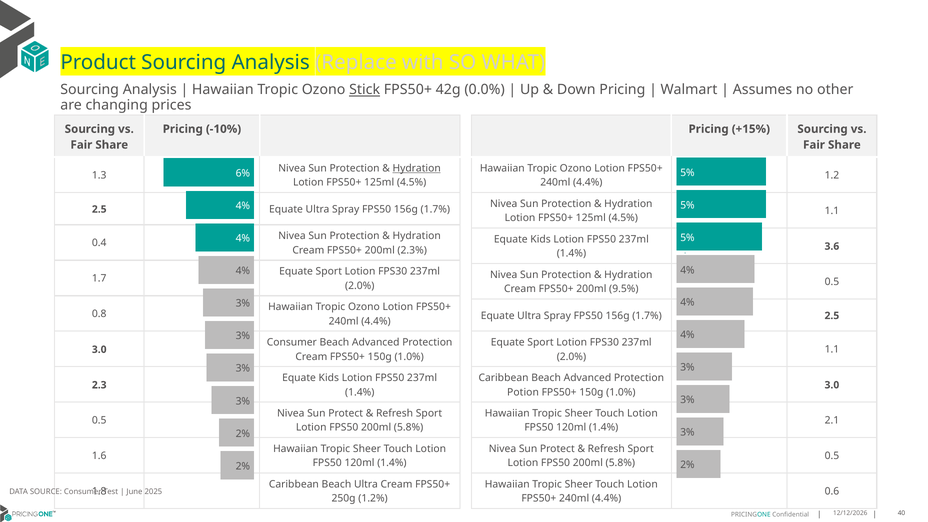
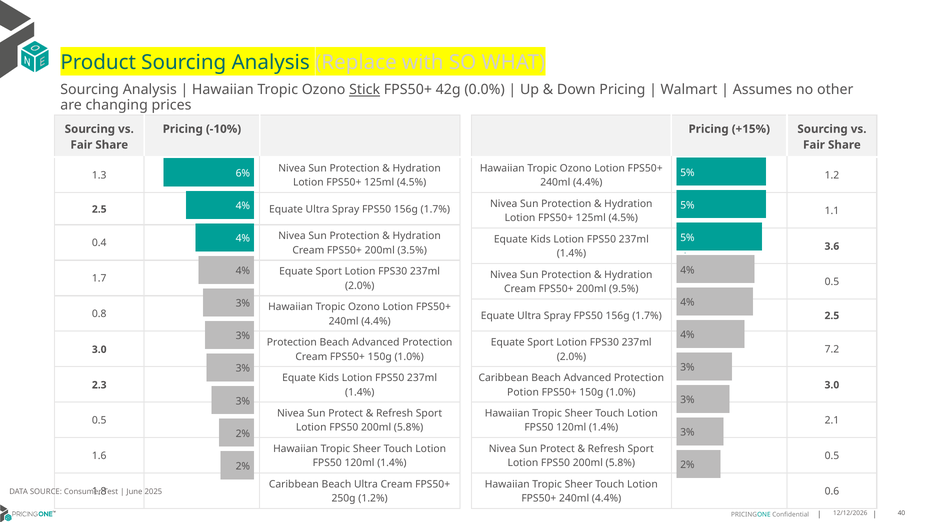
Hydration underline: present -> none (417, 168)
2.3%: 2.3% -> 3.5% (412, 250)
Consumer: Consumer -> Protection (292, 342)
1.1: 1.1 -> 7.2 (832, 350)
